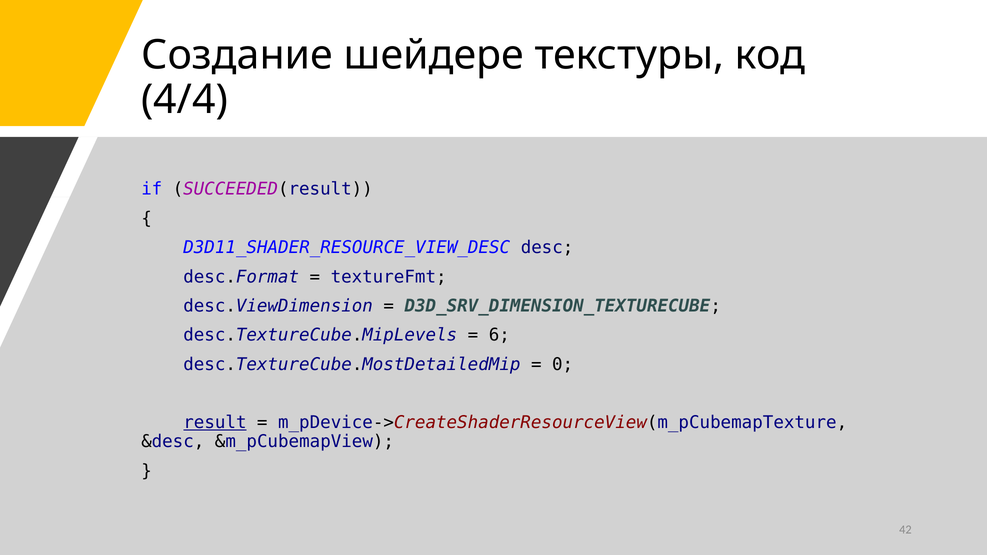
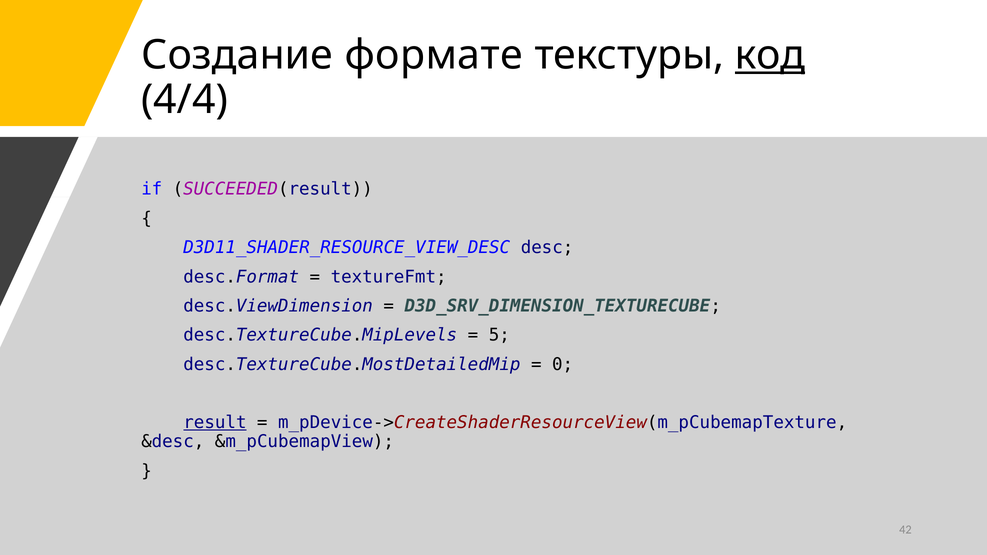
шейдере: шейдере -> формате (434, 55)
код underline: none -> present (770, 55)
6: 6 -> 5 (499, 335)
